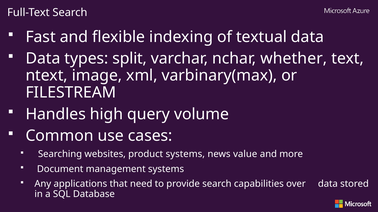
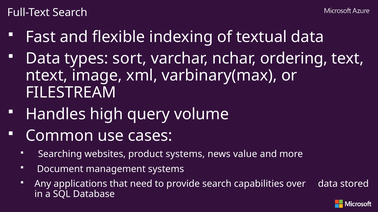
split: split -> sort (130, 59)
whether: whether -> ordering (294, 59)
